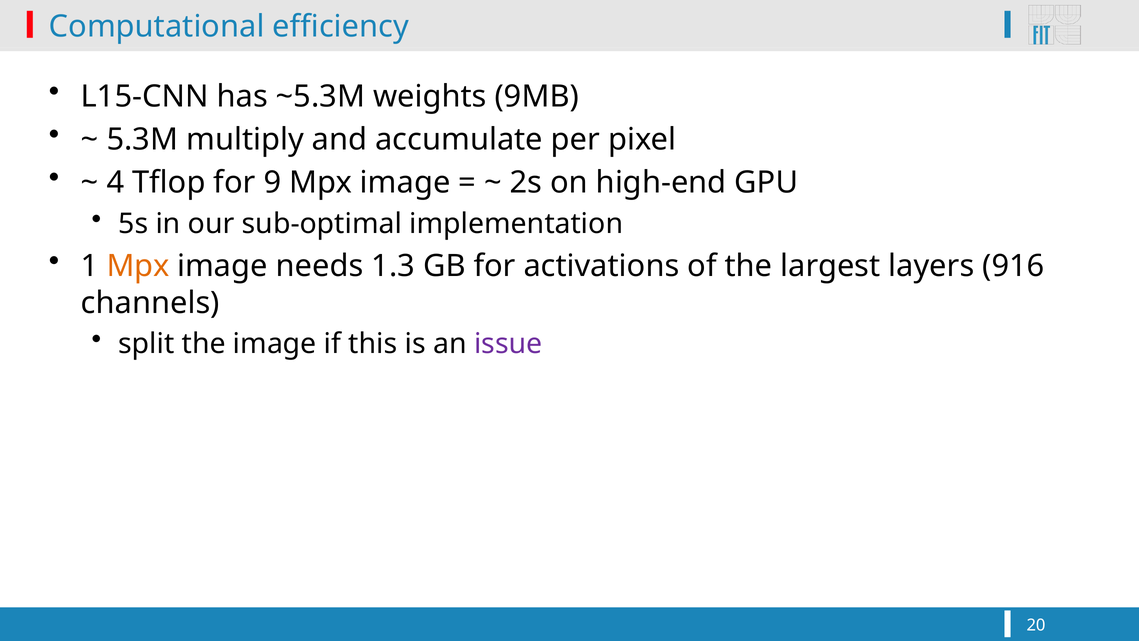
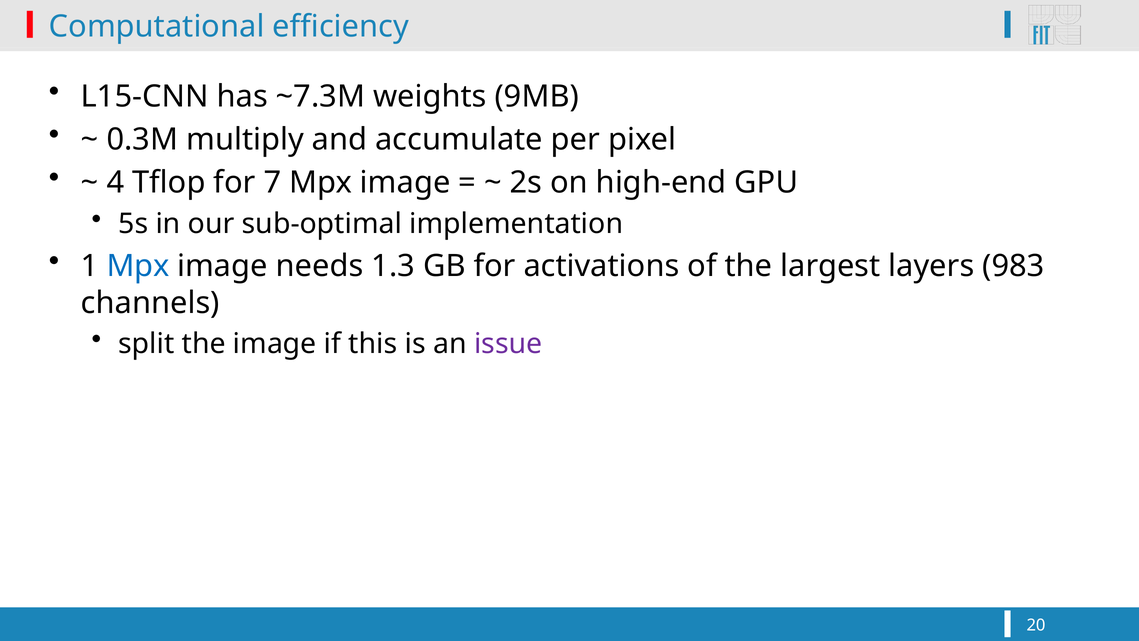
~5.3M: ~5.3M -> ~7.3M (320, 96)
5.3M: 5.3M -> 0.3M (142, 140)
9: 9 -> 7 (272, 183)
Mpx colour: orange -> blue (138, 266)
916: 916 -> 983 (1013, 266)
